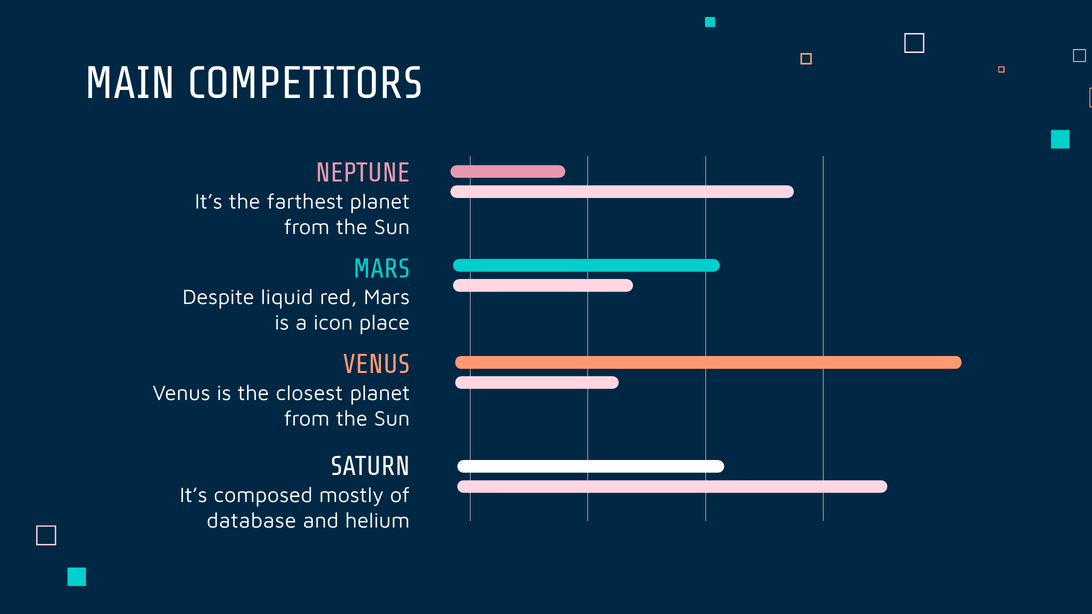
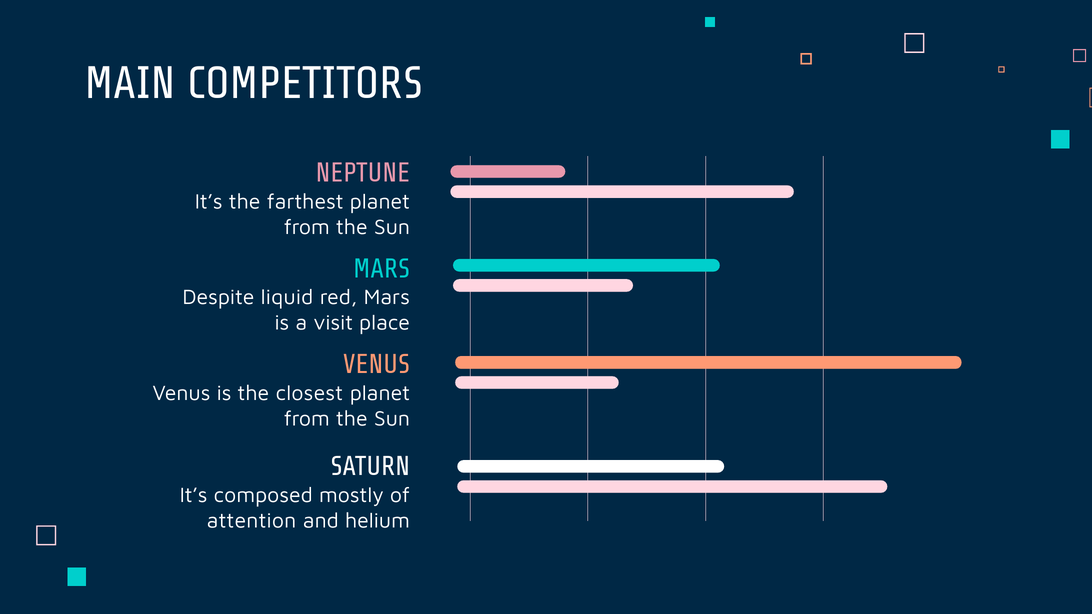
icon: icon -> visit (333, 323)
database: database -> attention (251, 521)
